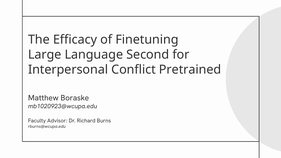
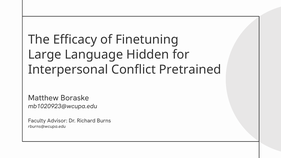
Second: Second -> Hidden (148, 55)
